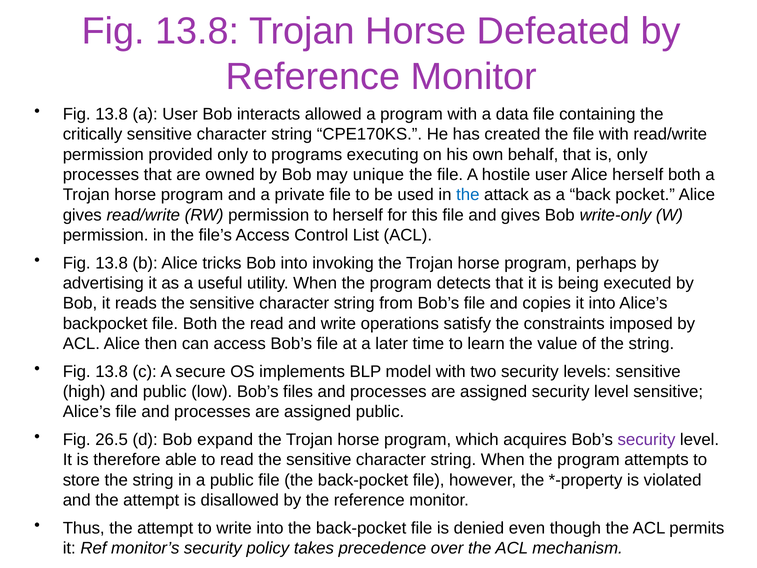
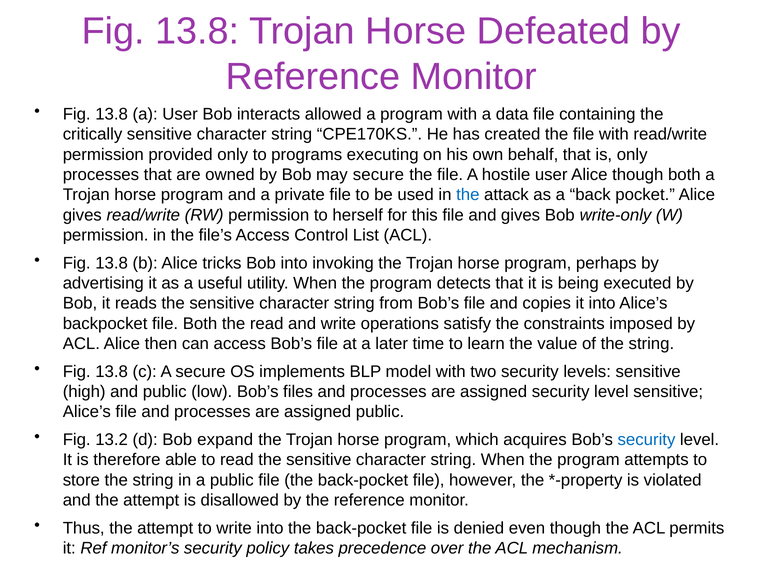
may unique: unique -> secure (378, 175)
Alice herself: herself -> though (638, 175)
26.5: 26.5 -> 13.2 (112, 439)
security colour: purple -> blue (647, 439)
